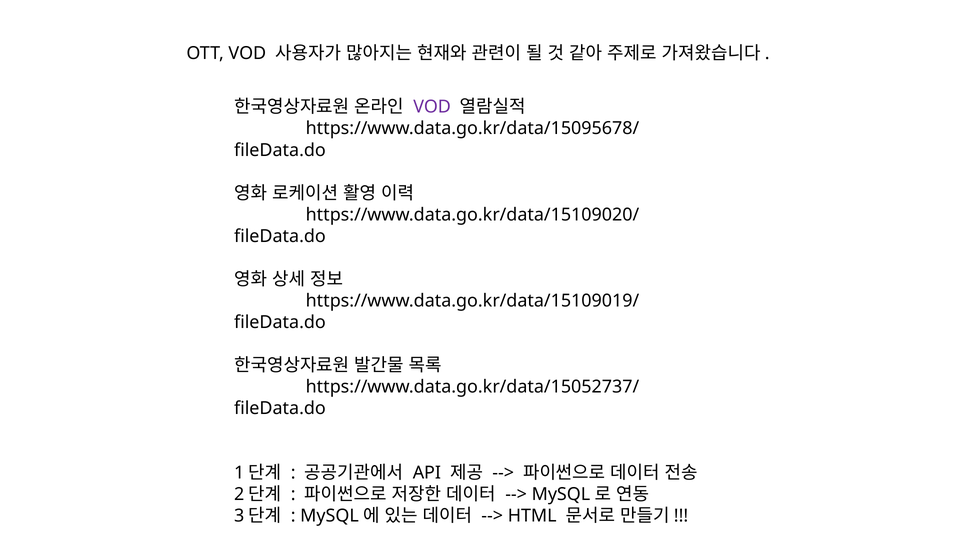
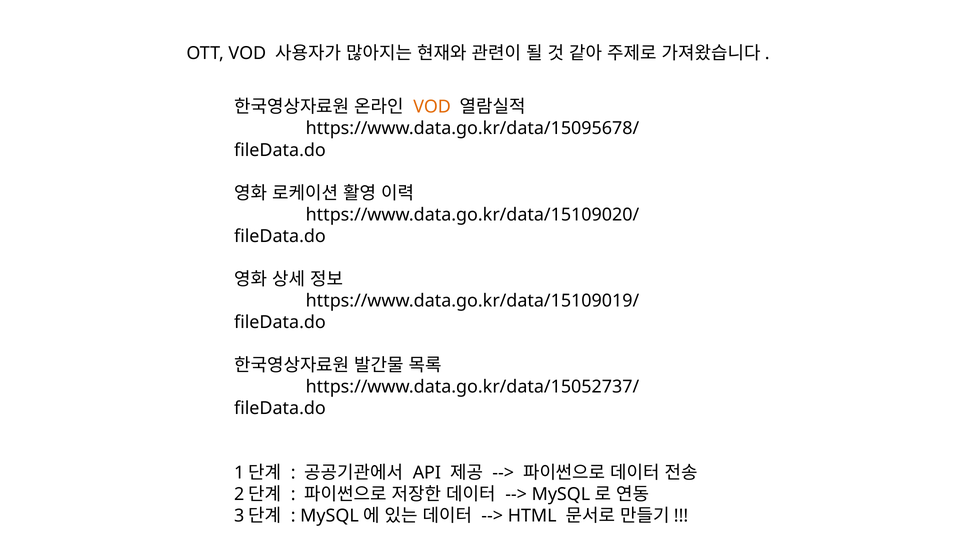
VOD colour: purple -> orange (432, 107)
